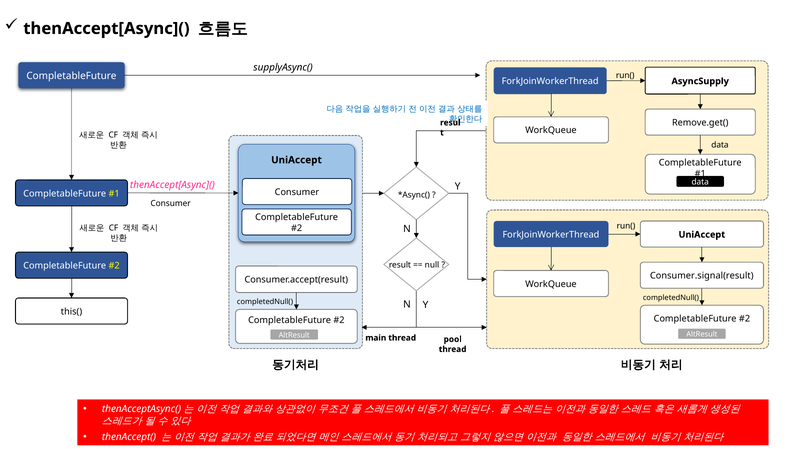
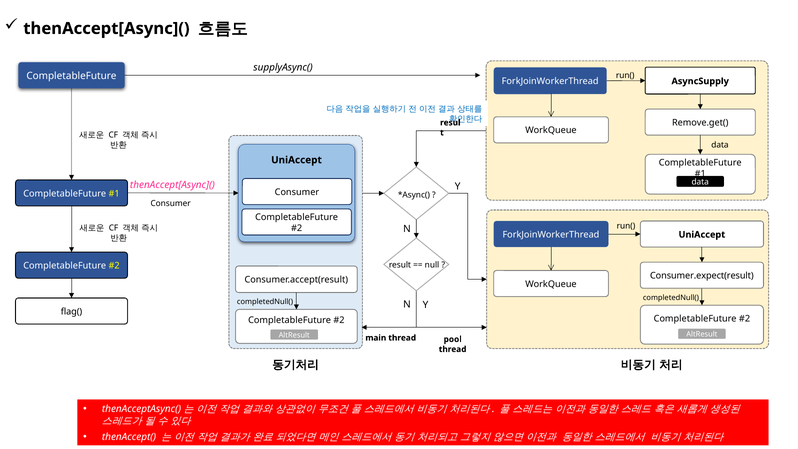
Consumer.signal(result: Consumer.signal(result -> Consumer.expect(result (702, 276)
this(: this( -> flag( (72, 312)
